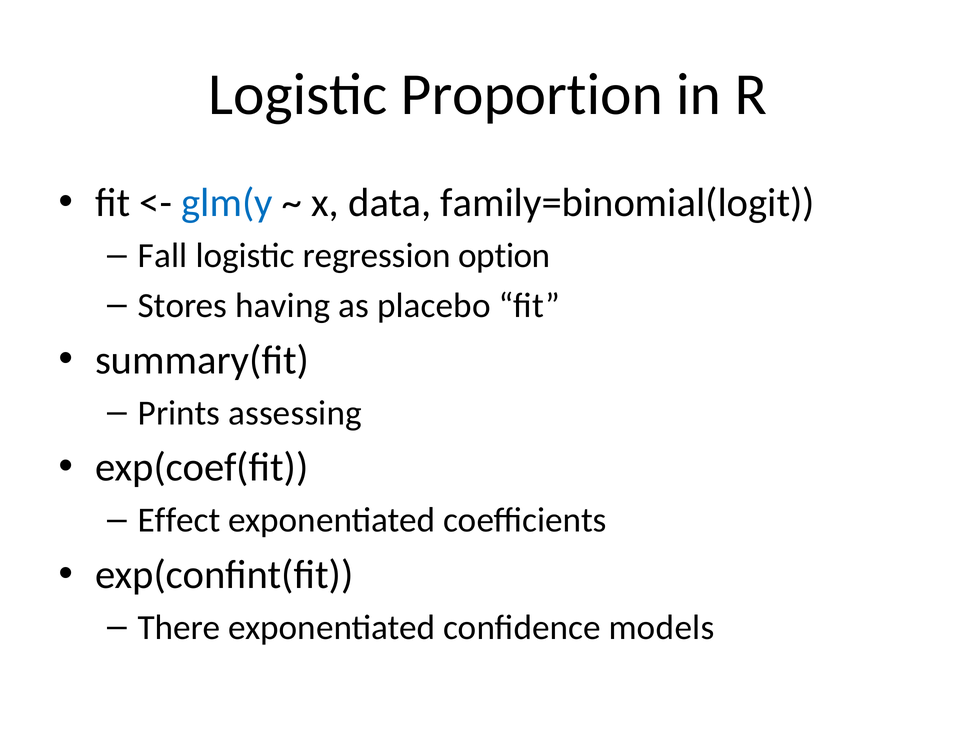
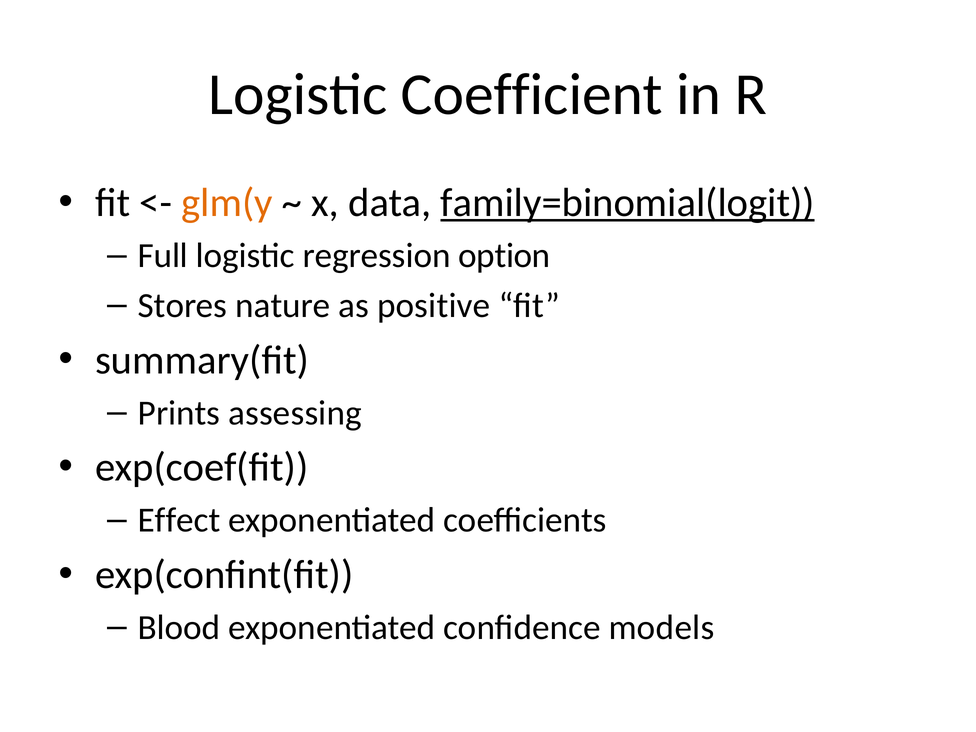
Proportion: Proportion -> Coefficient (532, 94)
glm(y colour: blue -> orange (227, 203)
family=binomial(logit underline: none -> present (628, 203)
Fall: Fall -> Full (163, 256)
having: having -> nature (283, 306)
placebo: placebo -> positive (434, 306)
There: There -> Blood (179, 628)
